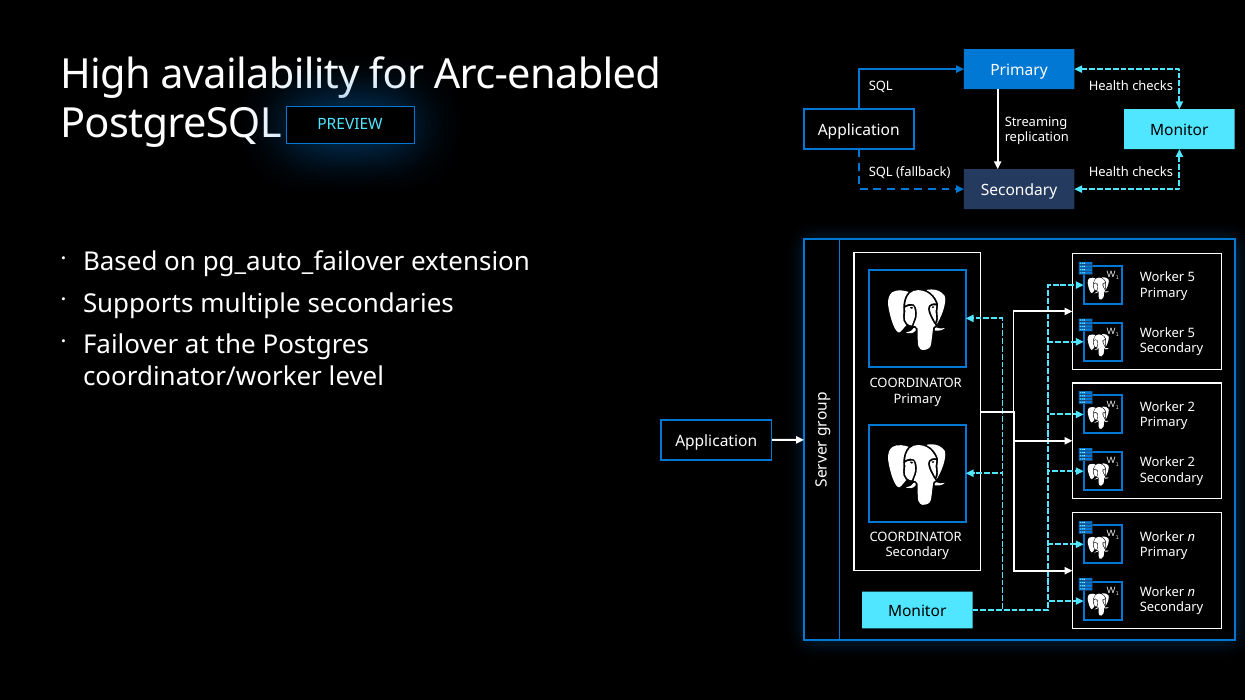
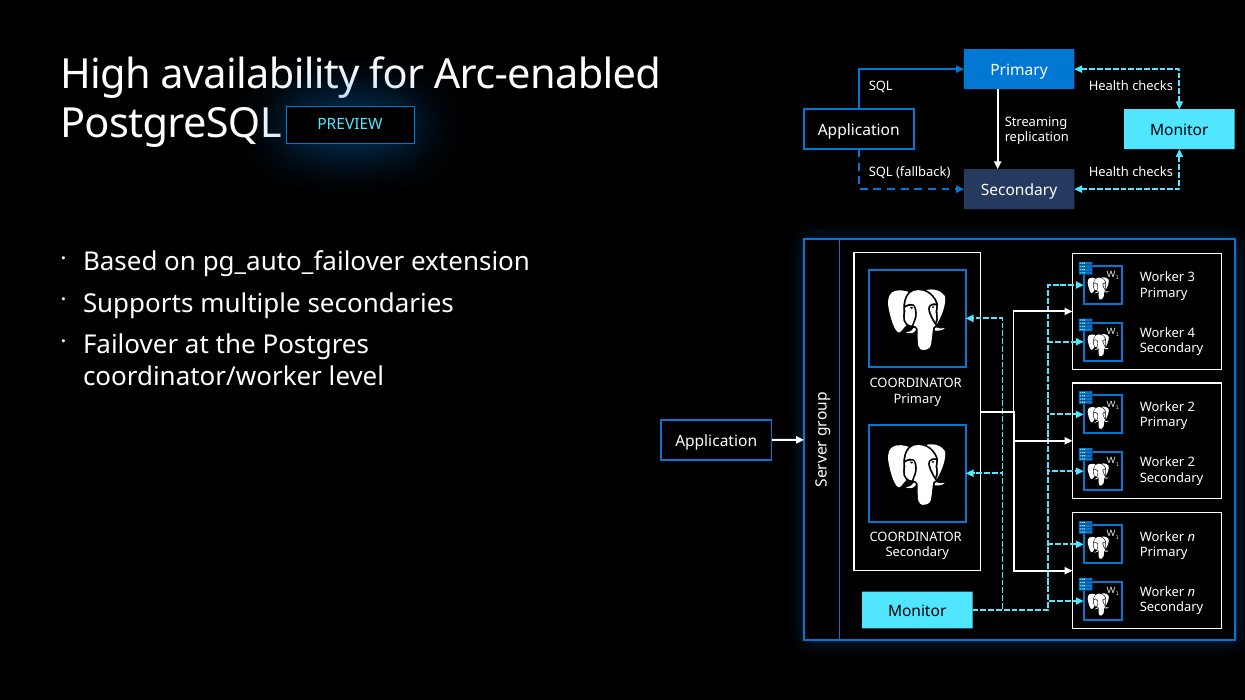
5: 5 -> 3 (1191, 278)
5: 5 -> 4 (1191, 333)
